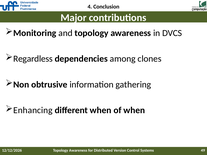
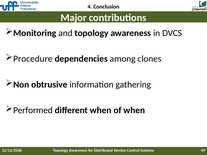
Regardless: Regardless -> Procedure (33, 59)
Enhancing: Enhancing -> Performed (33, 110)
